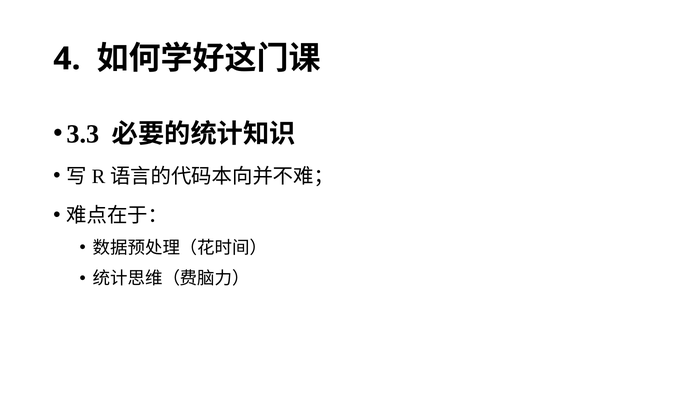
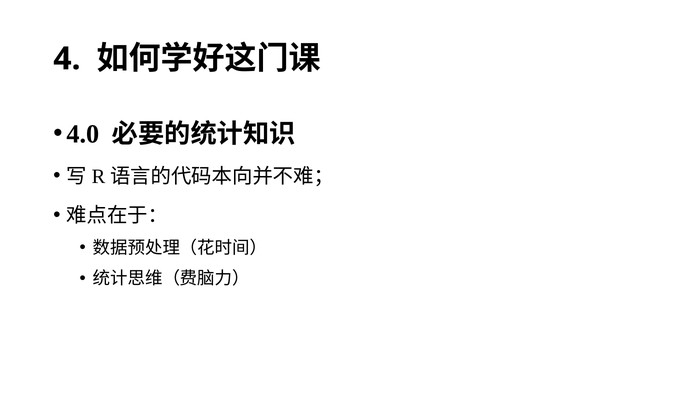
3.3: 3.3 -> 4.0 (83, 134)
